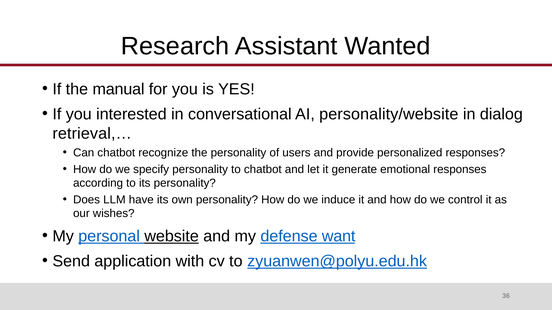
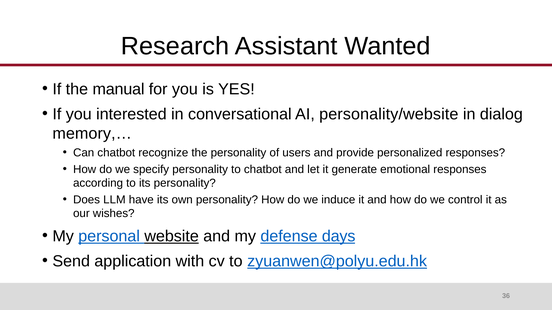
retrieval,…: retrieval,… -> memory,… (92, 134)
want: want -> days (339, 236)
